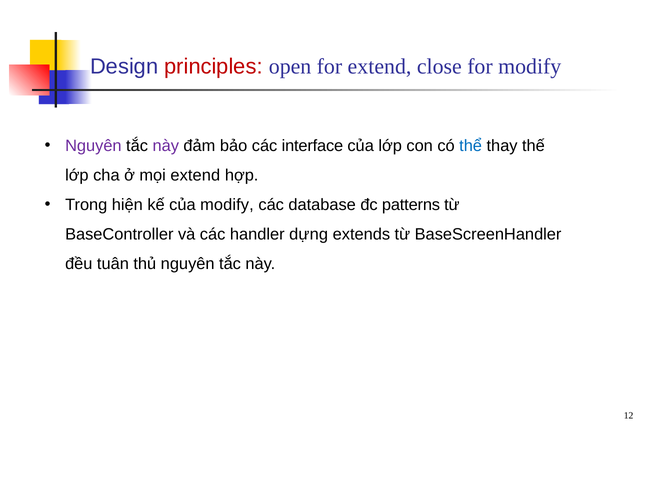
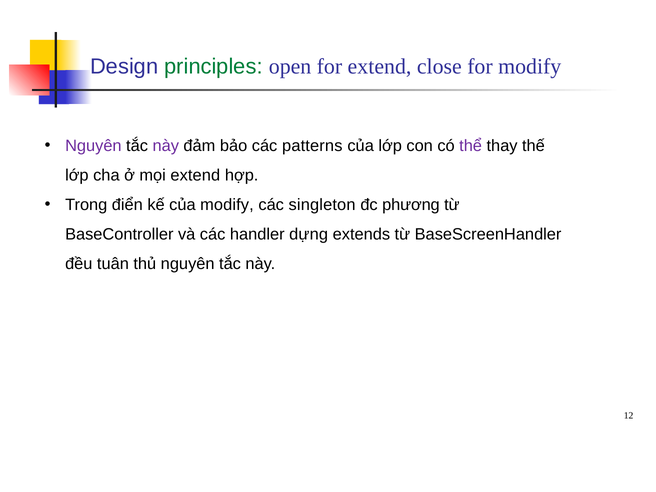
principles colour: red -> green (213, 67)
interface: interface -> patterns (312, 146)
thể colour: blue -> purple (471, 146)
hiện: hiện -> điển (127, 205)
database: database -> singleton (322, 205)
patterns: patterns -> phương (411, 205)
